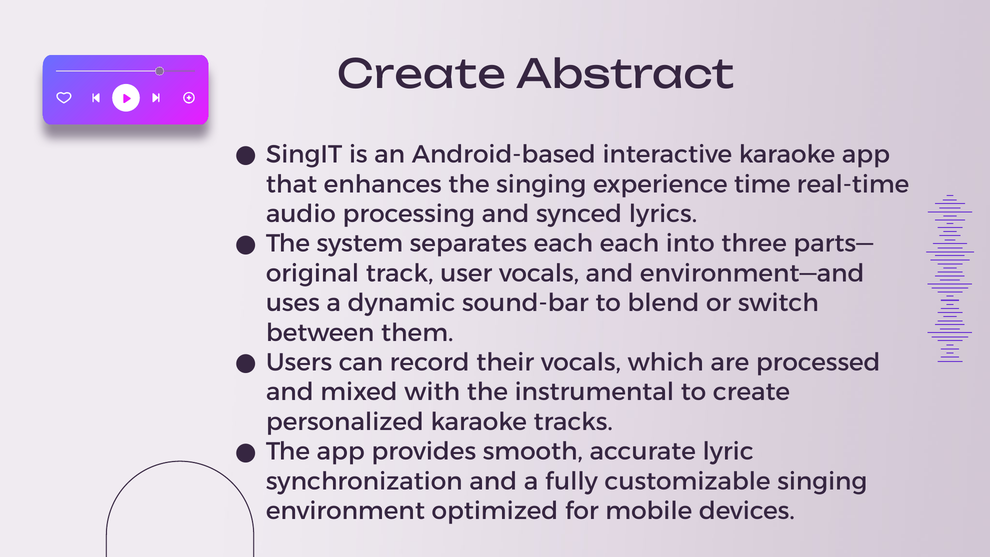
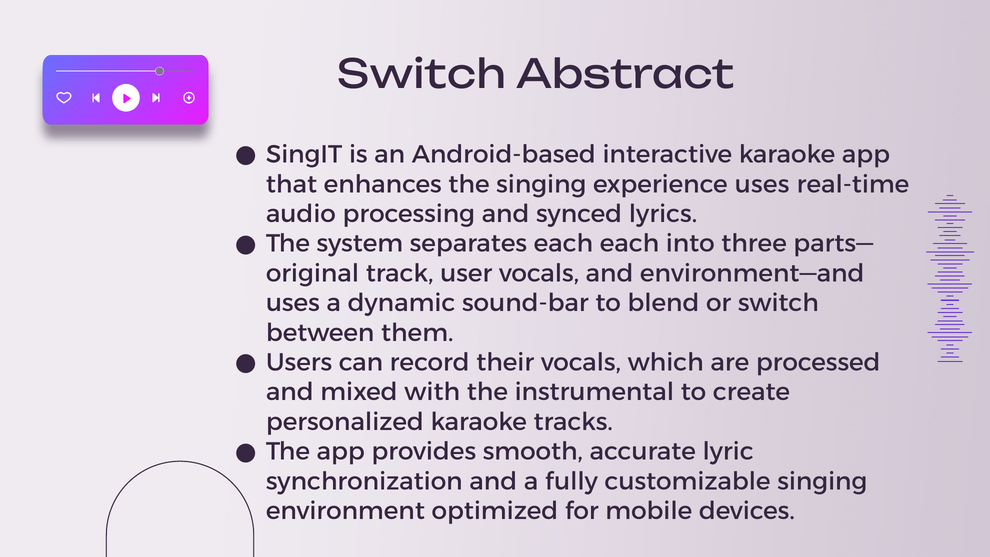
Create: Create -> Switch (422, 75)
experience time: time -> uses (762, 184)
